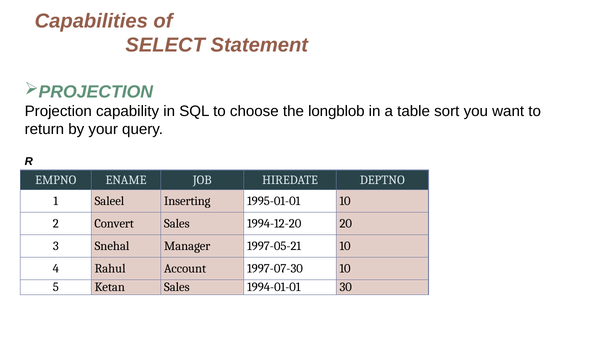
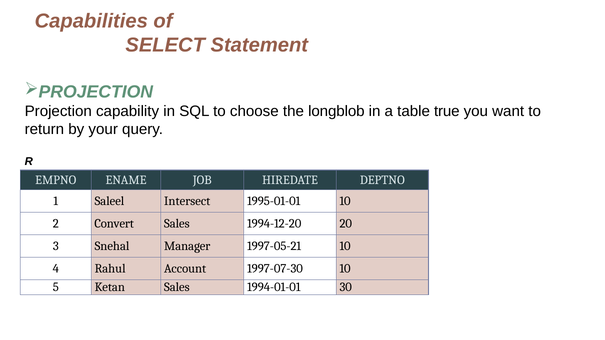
sort: sort -> true (447, 111)
Inserting: Inserting -> Intersect (187, 201)
